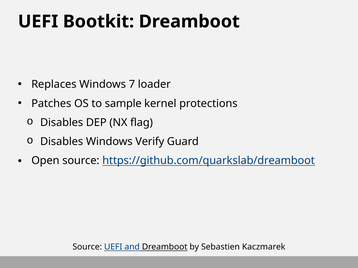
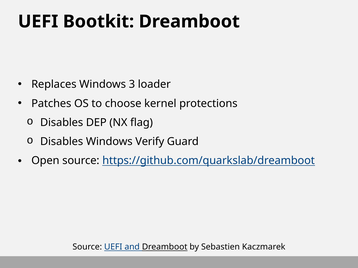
7: 7 -> 3 (132, 85)
sample: sample -> choose (123, 104)
